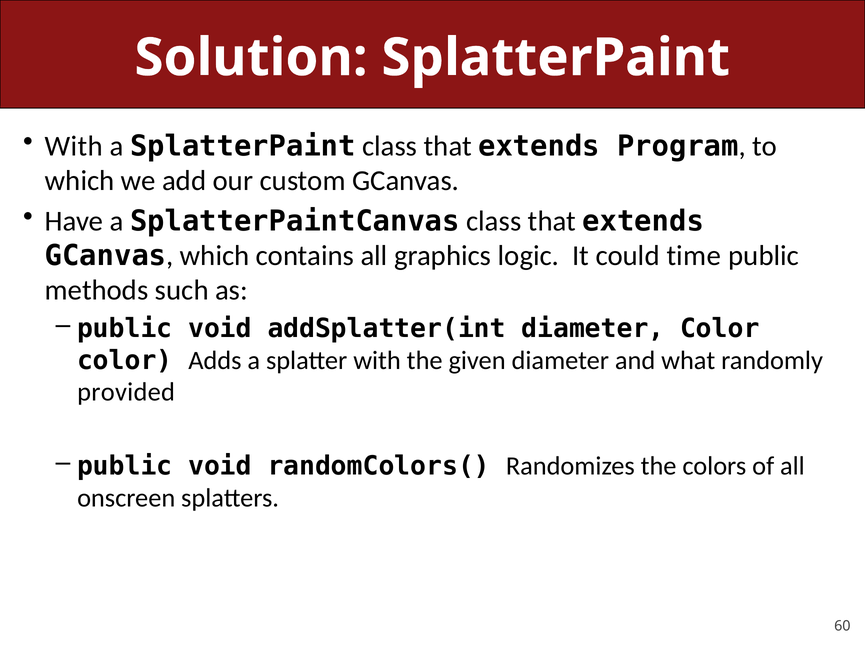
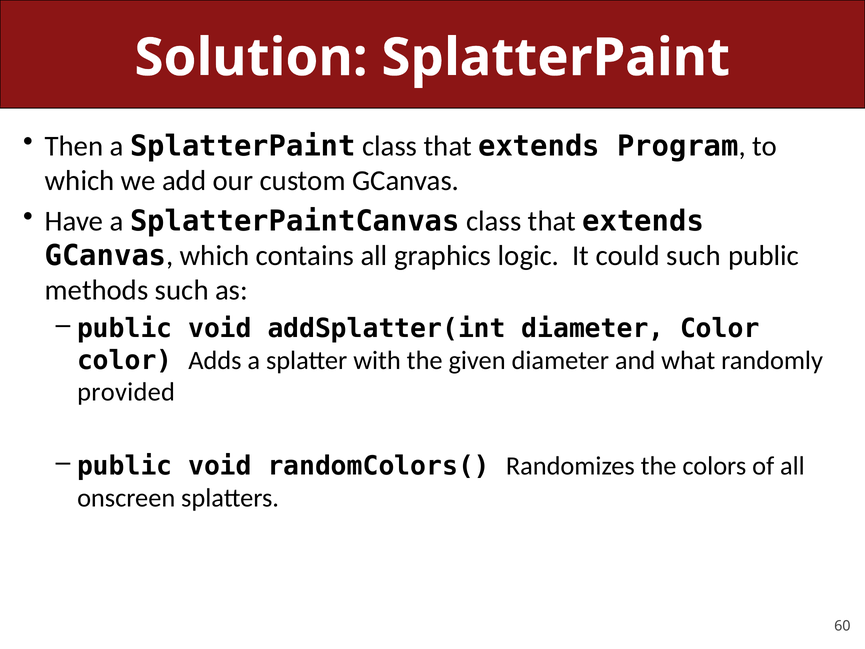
With: With -> Then (74, 146)
could time: time -> such (694, 256)
